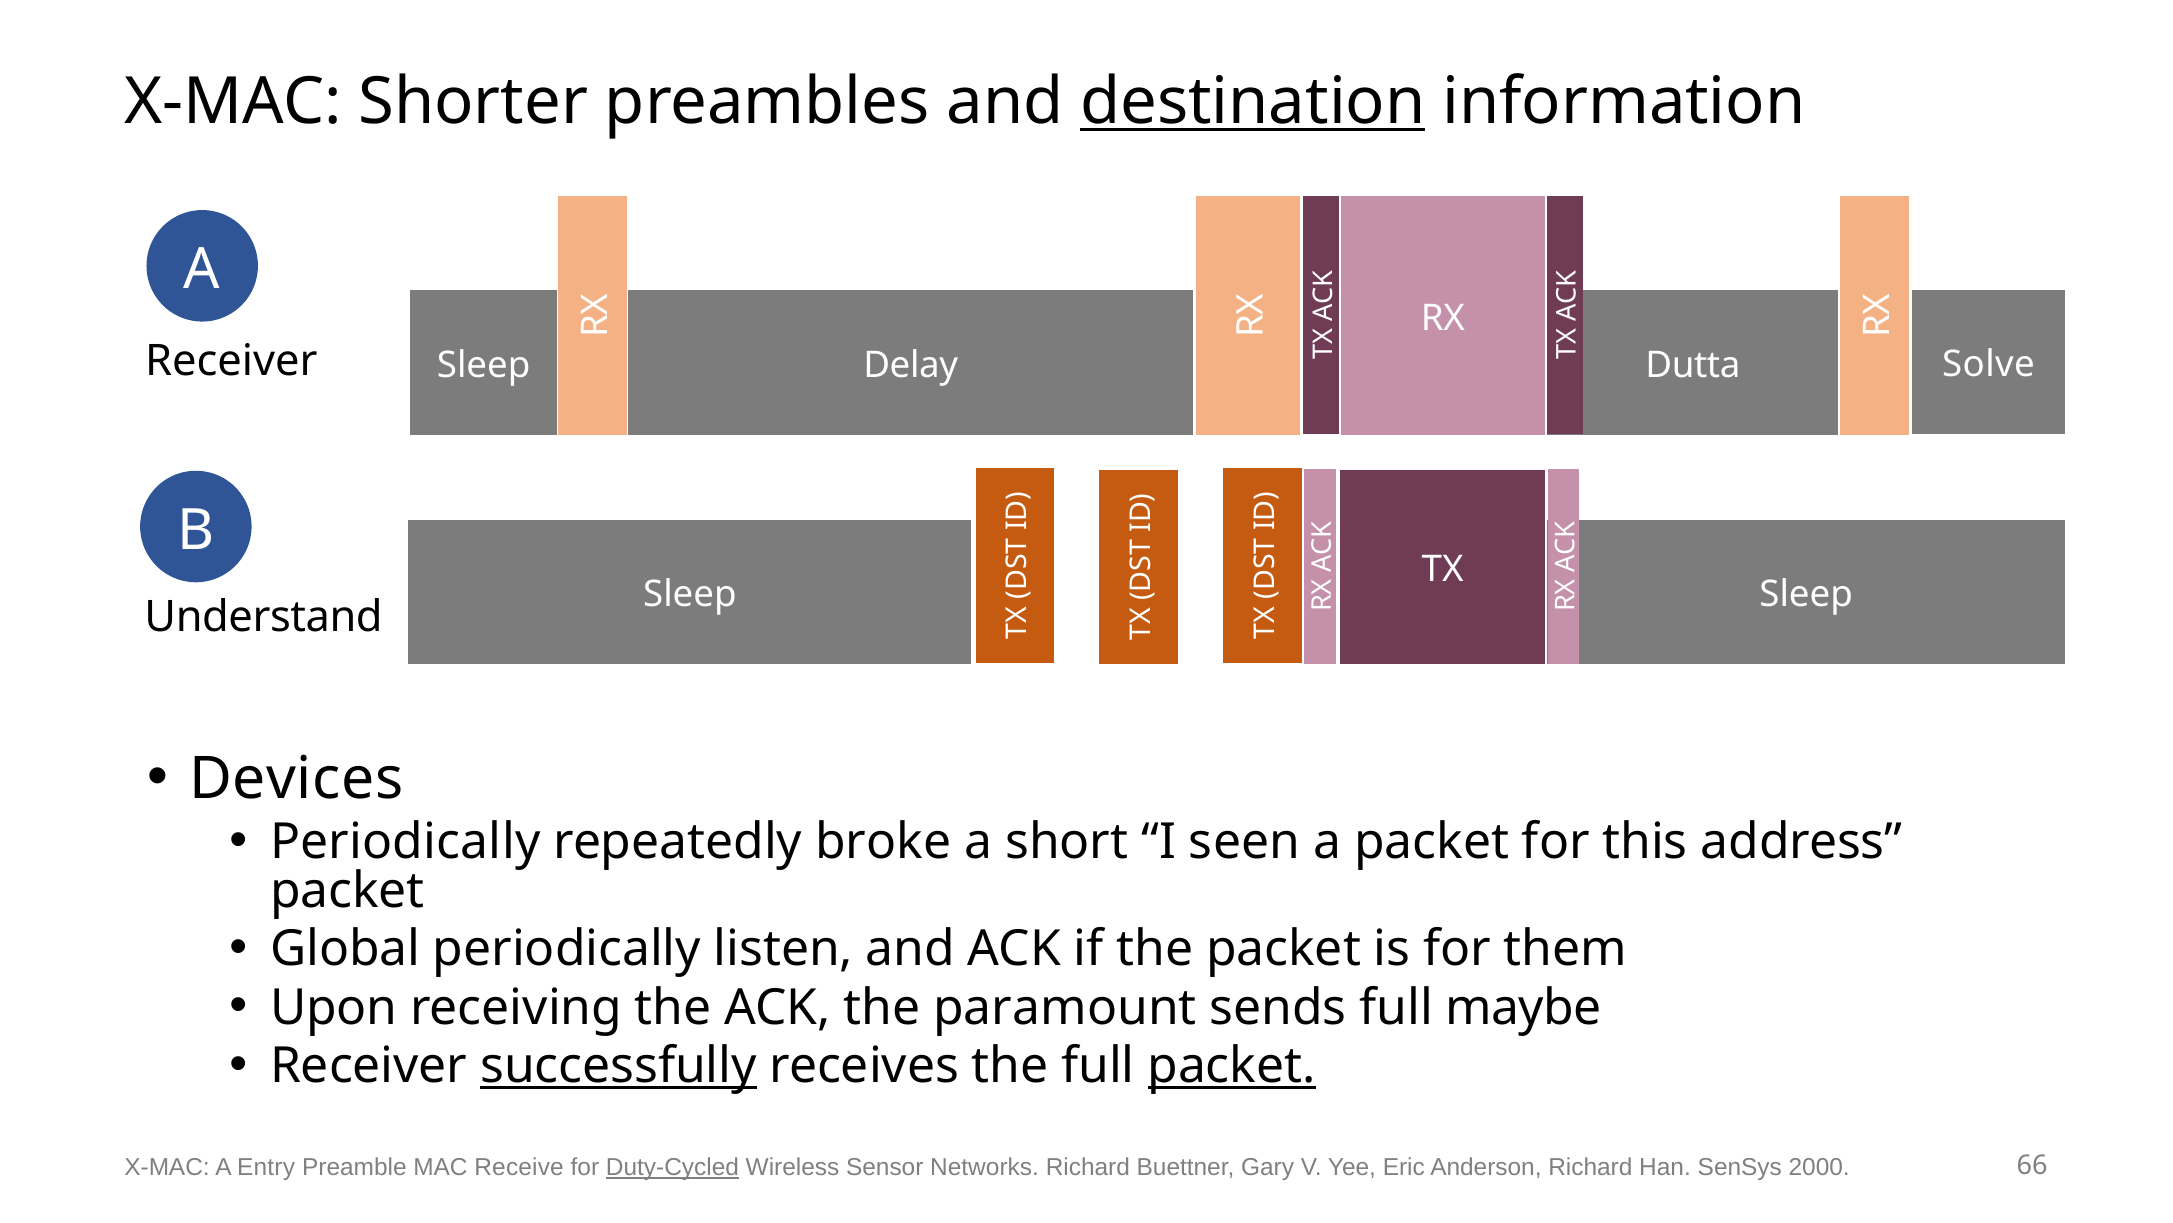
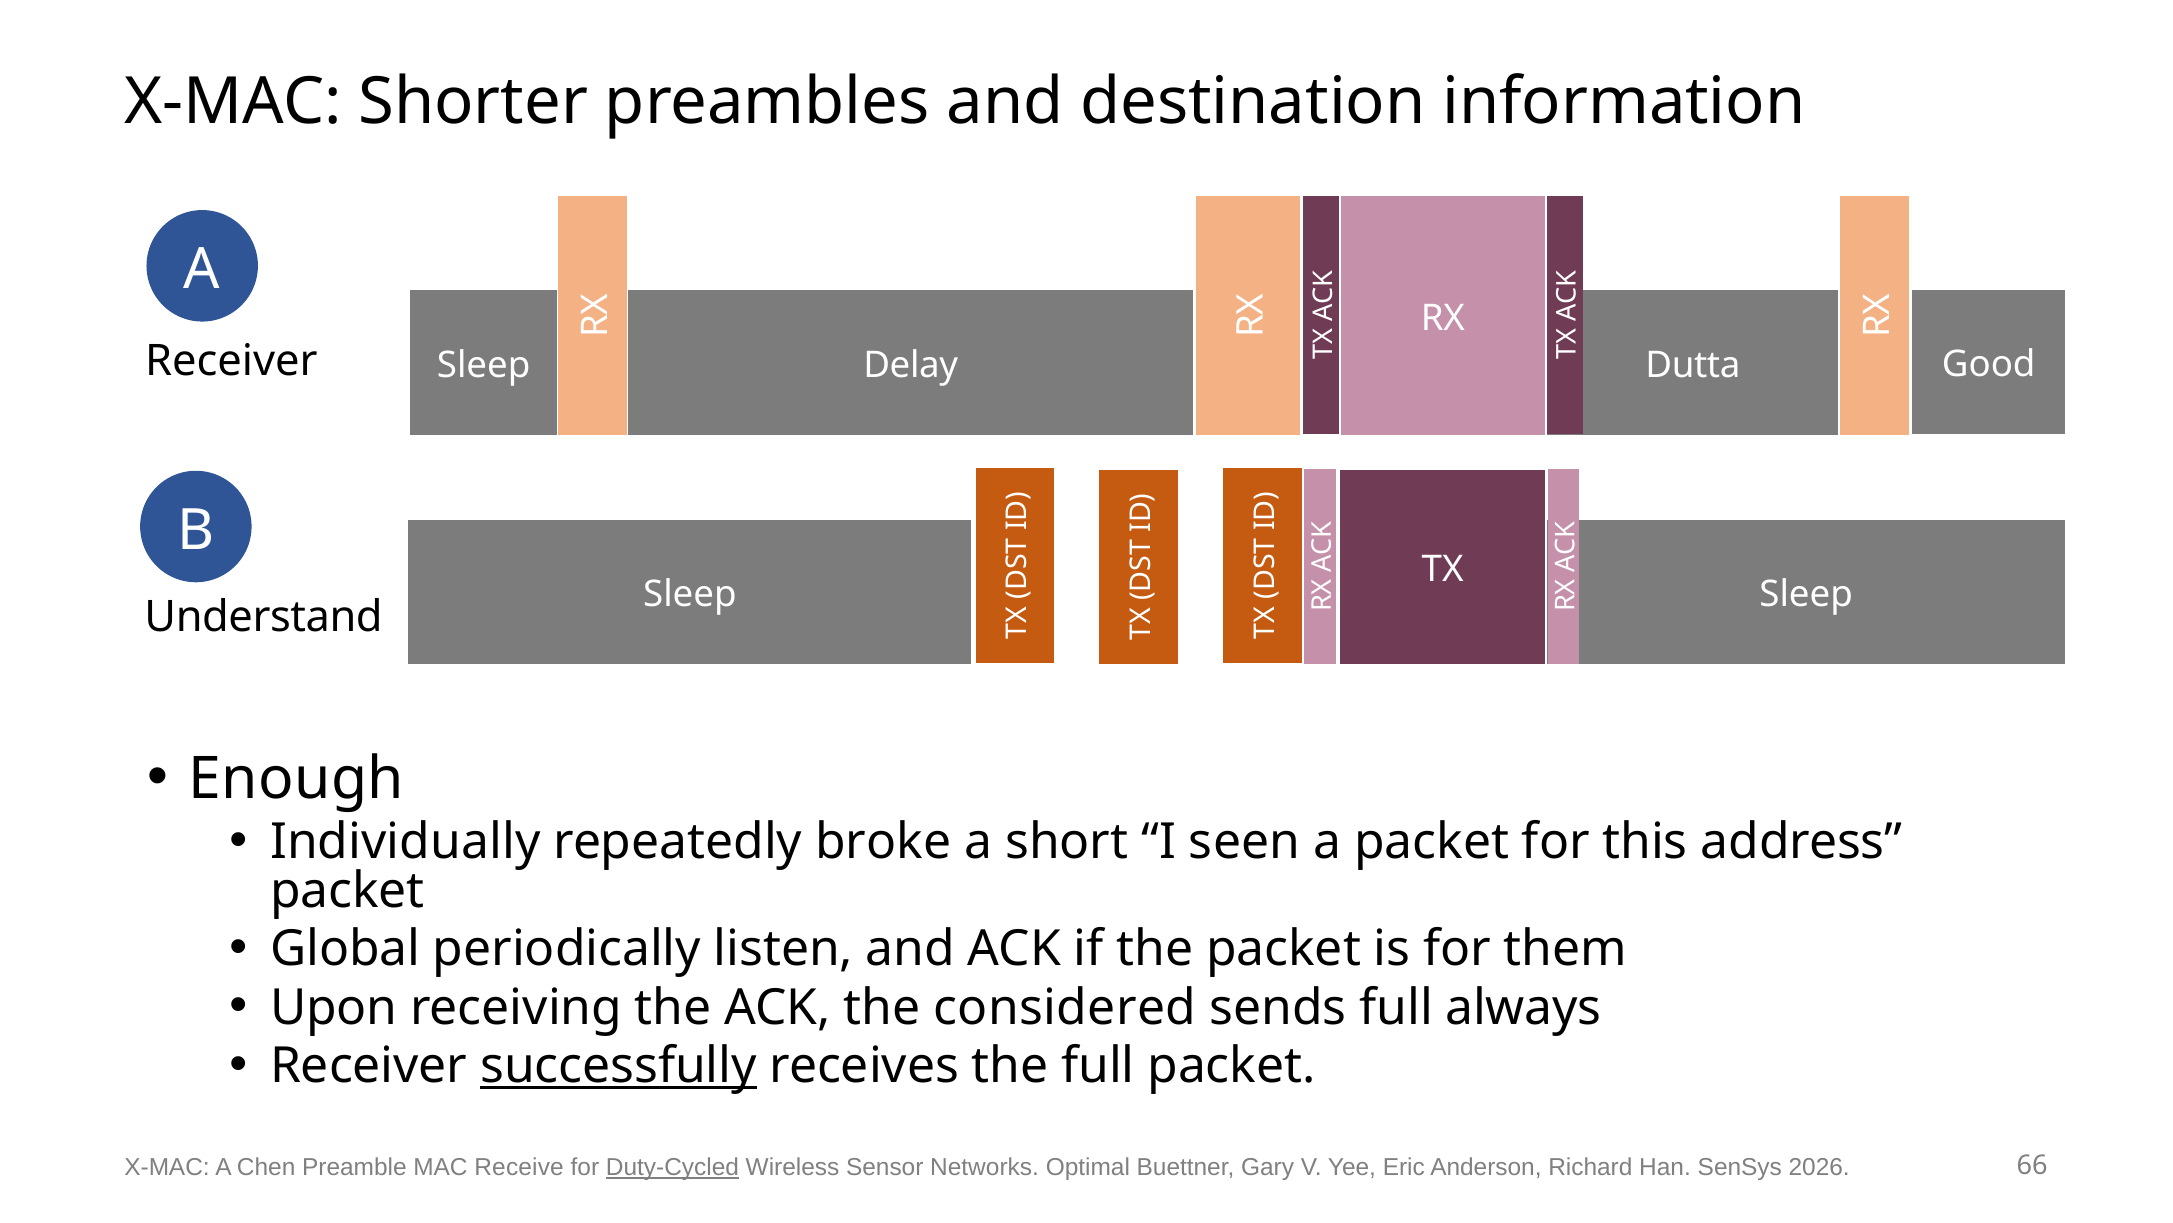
destination underline: present -> none (1253, 101)
Solve: Solve -> Good (1989, 364)
Devices: Devices -> Enough (296, 779)
Periodically: Periodically -> Individually (405, 842)
paramount: paramount -> considered (1065, 1007)
maybe: maybe -> always (1523, 1007)
packet underline: present -> none (1232, 1066)
Entry: Entry -> Chen (266, 1167)
Networks Richard: Richard -> Optimal (1088, 1167)
2000: 2000 -> 2026 (1819, 1167)
